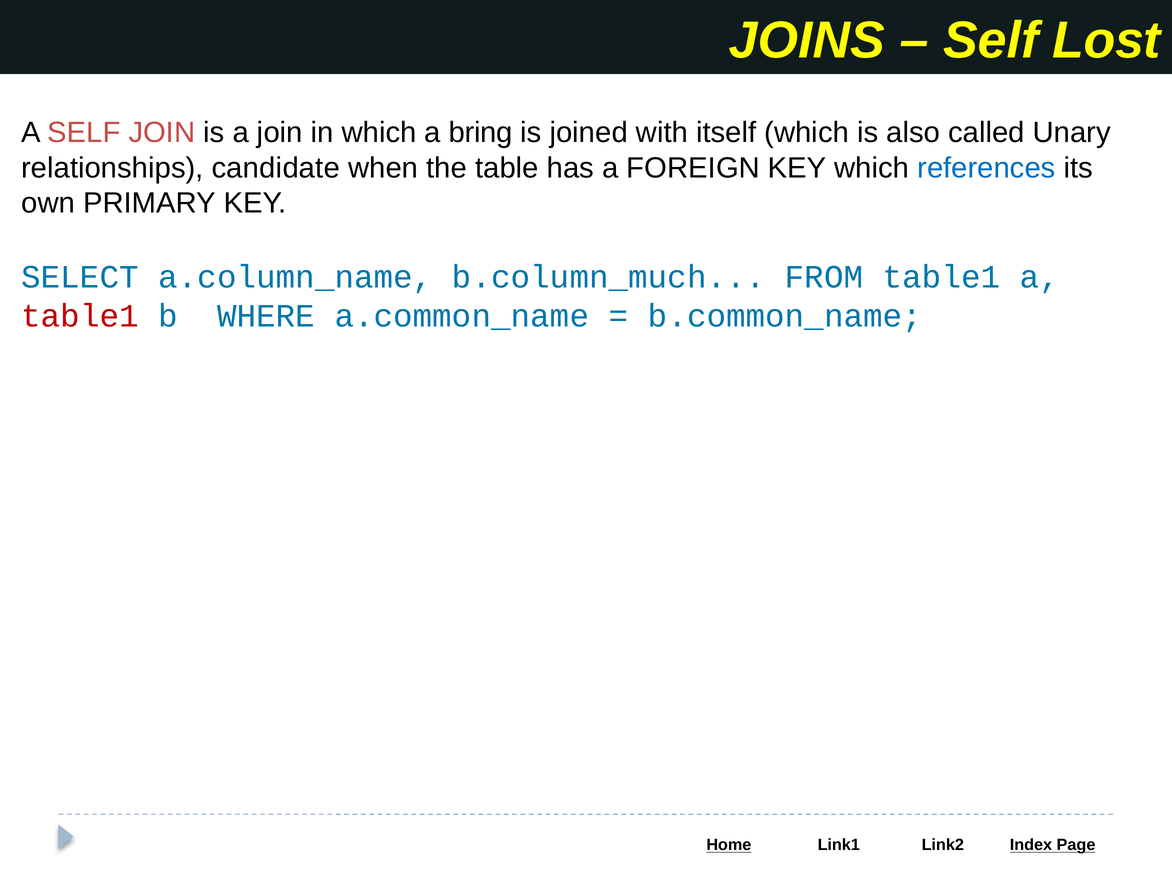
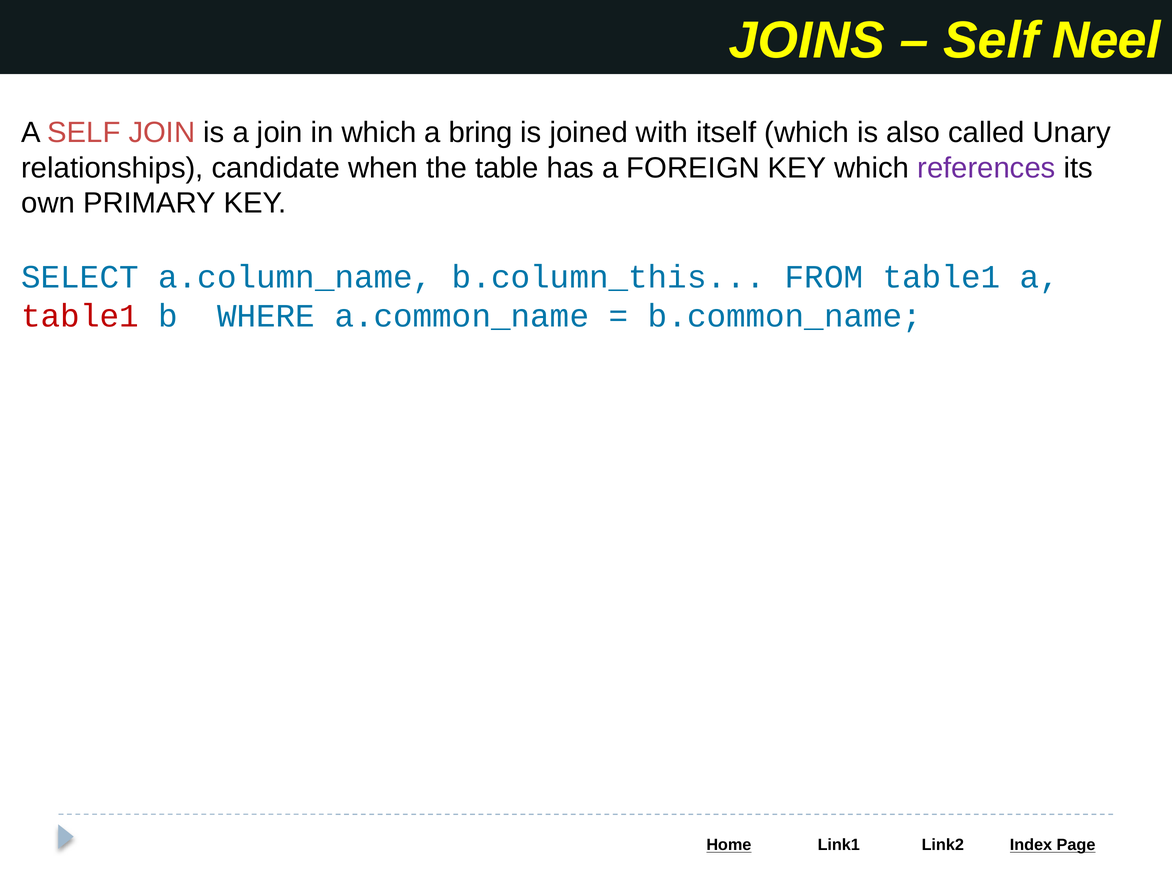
Lost: Lost -> Neel (1107, 41)
references colour: blue -> purple (986, 168)
b.column_much: b.column_much -> b.column_this (609, 277)
